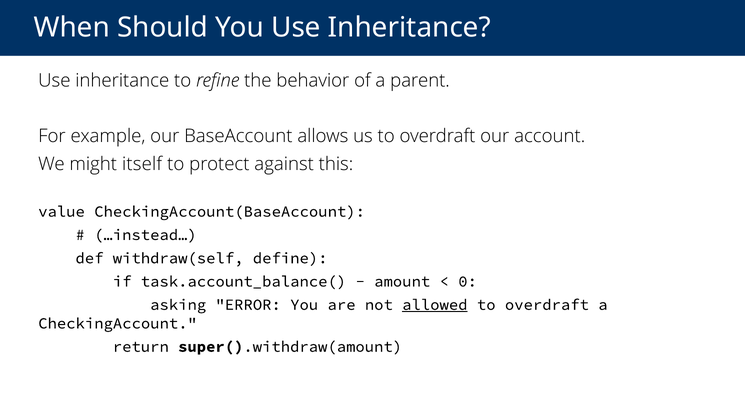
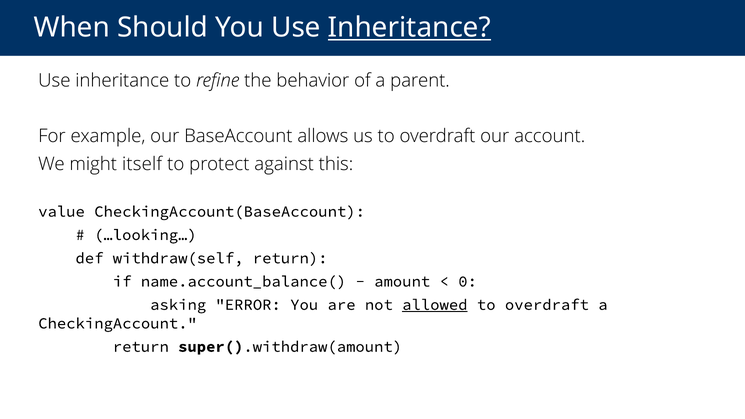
Inheritance underline: none -> present (409, 28)
…instead…: …instead… -> …looking… (145, 235)
withdraw(self define: define -> return (290, 258)
task.account_balance(: task.account_balance( -> name.account_balance( (243, 281)
